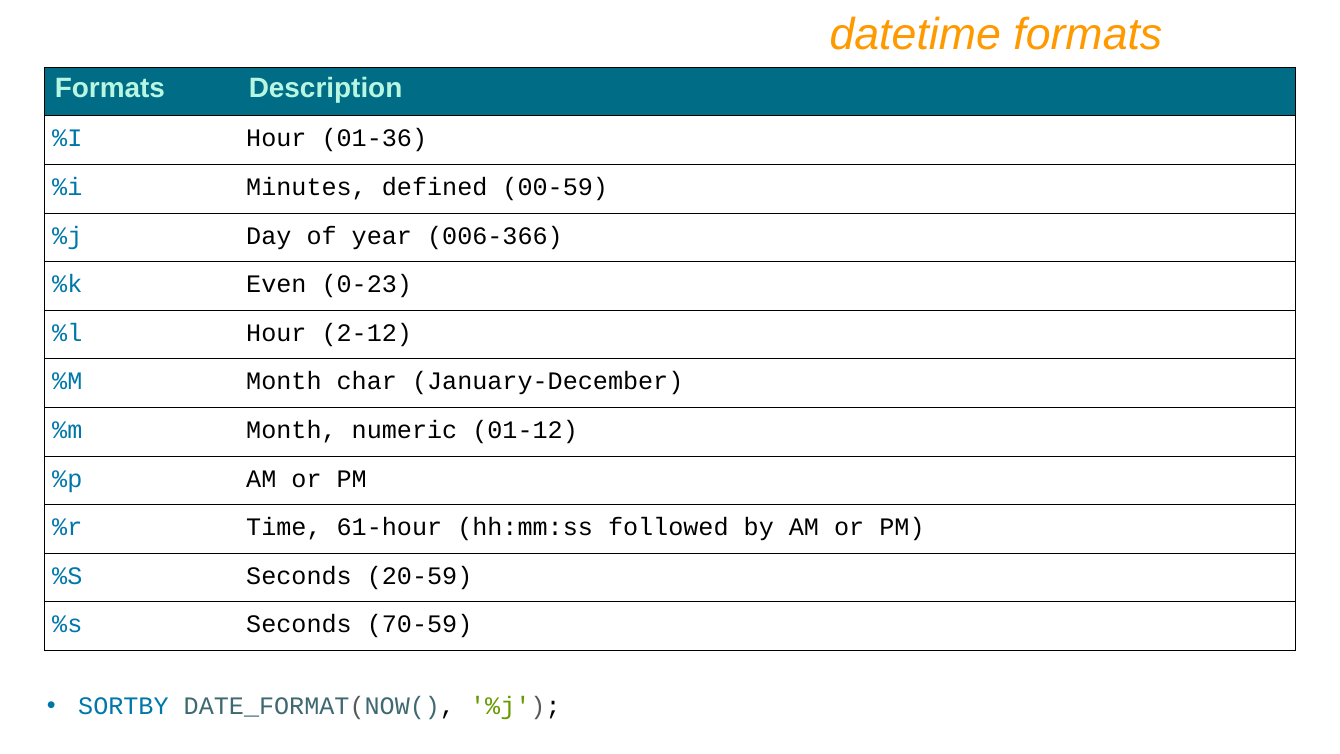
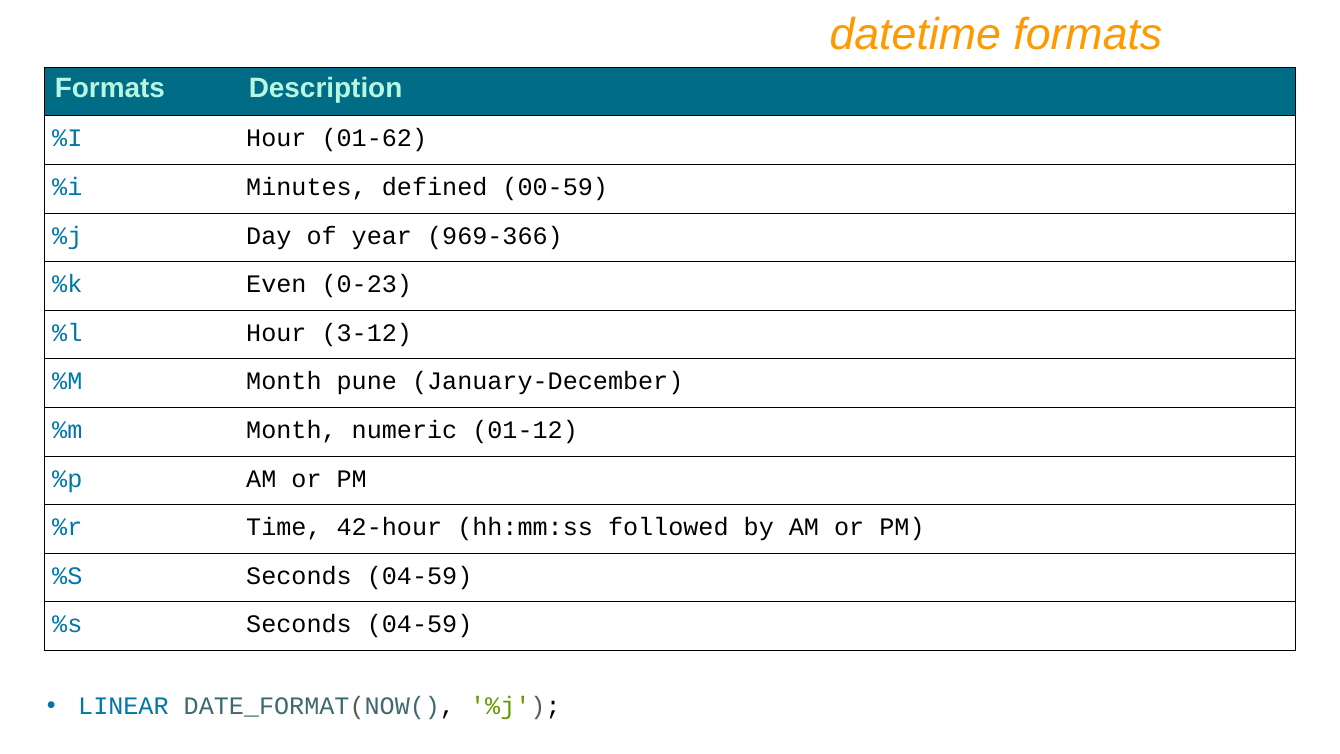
01-36: 01-36 -> 01-62 (374, 139)
006-366: 006-366 -> 969-366 (495, 236)
2-12: 2-12 -> 3-12 (367, 333)
char: char -> pune (367, 381)
61-hour: 61-hour -> 42-hour (389, 527)
20-59: 20-59 -> 04-59 (420, 576)
70-59: 70-59 -> 04-59 (420, 624)
SORTBY: SORTBY -> LINEAR (123, 706)
